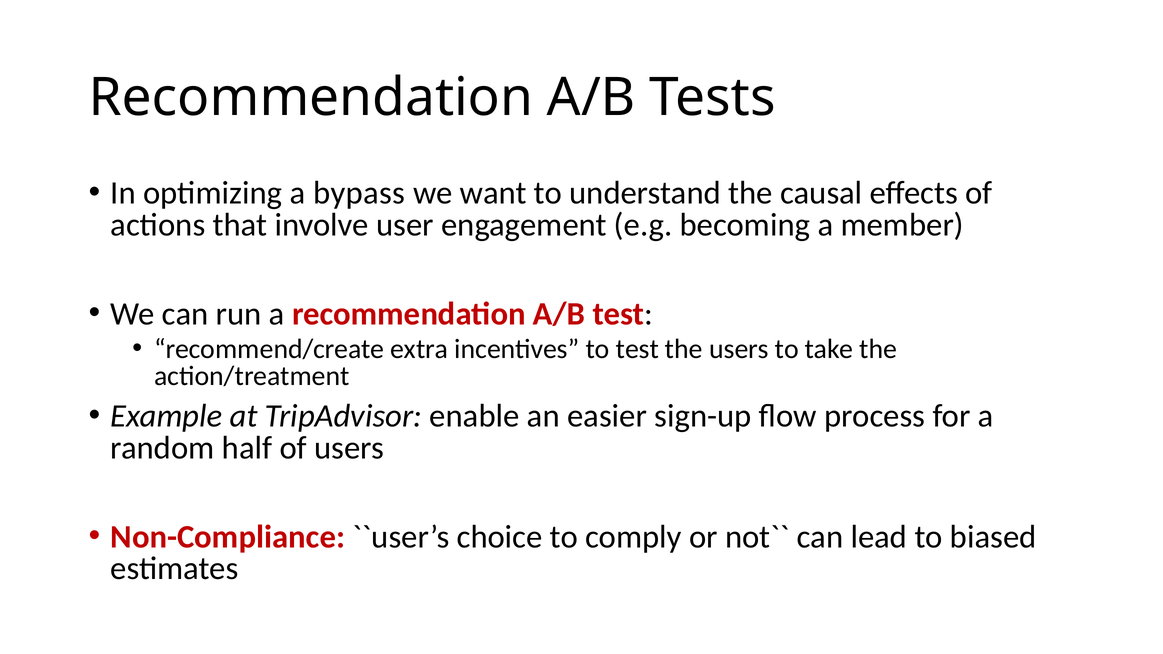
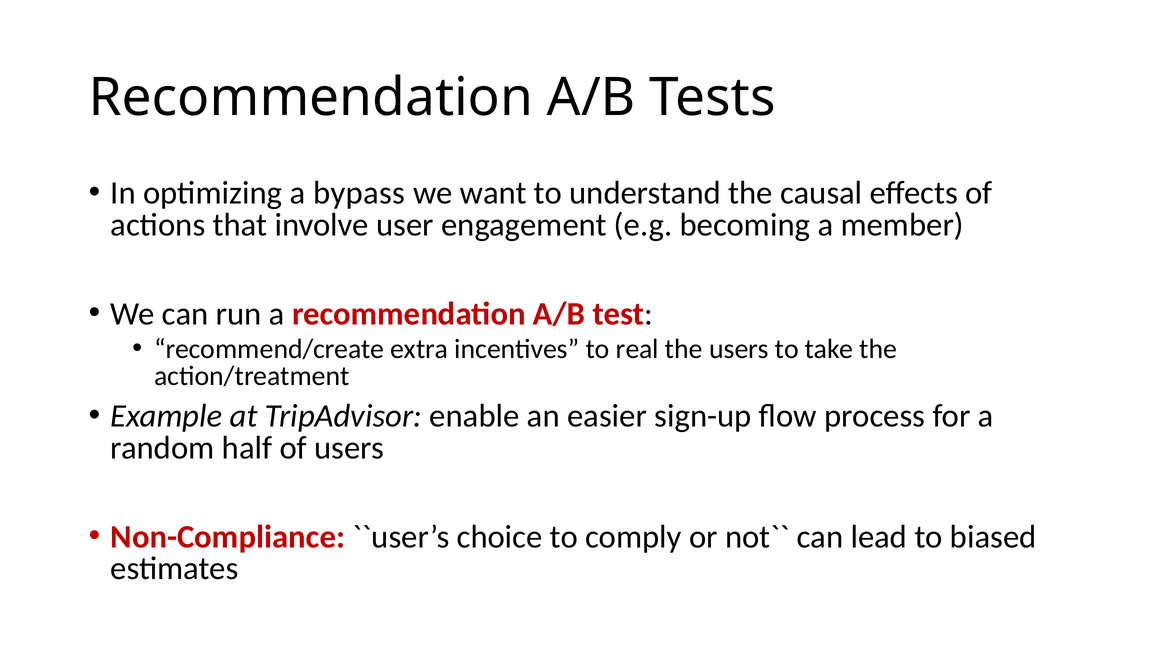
to test: test -> real (637, 349)
